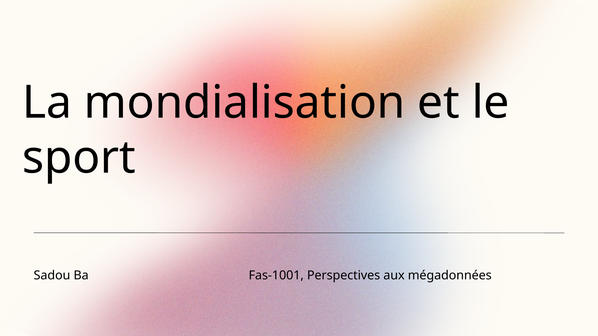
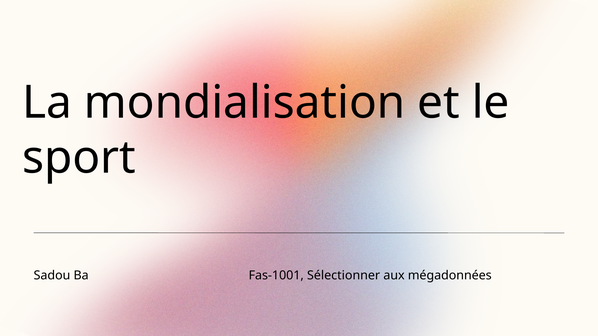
Perspectives: Perspectives -> Sélectionner (344, 276)
